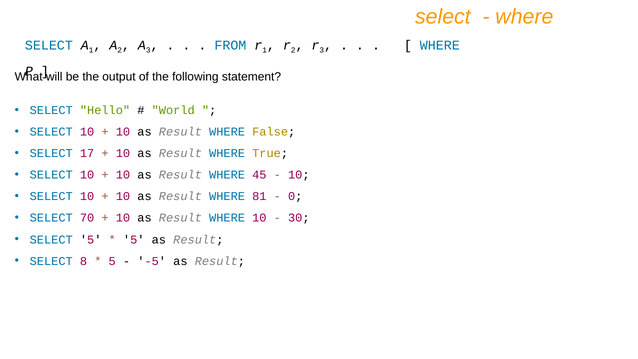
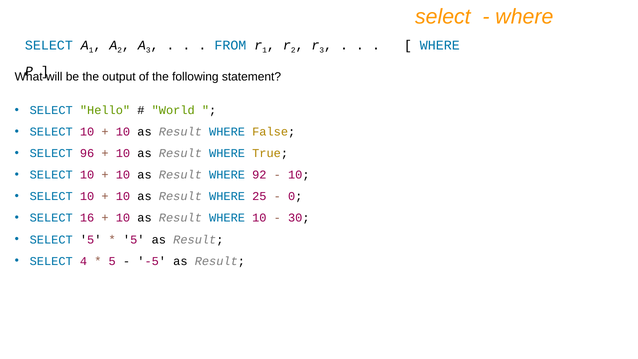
17: 17 -> 96 (87, 153)
45: 45 -> 92 (259, 175)
81: 81 -> 25 (259, 196)
70: 70 -> 16 (87, 218)
8: 8 -> 4 (84, 261)
